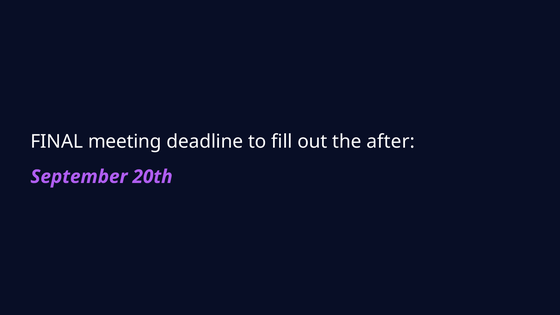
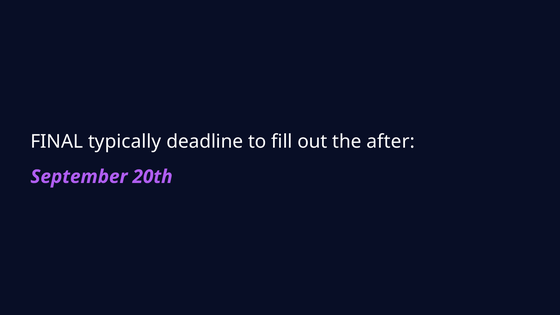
meeting: meeting -> typically (125, 142)
